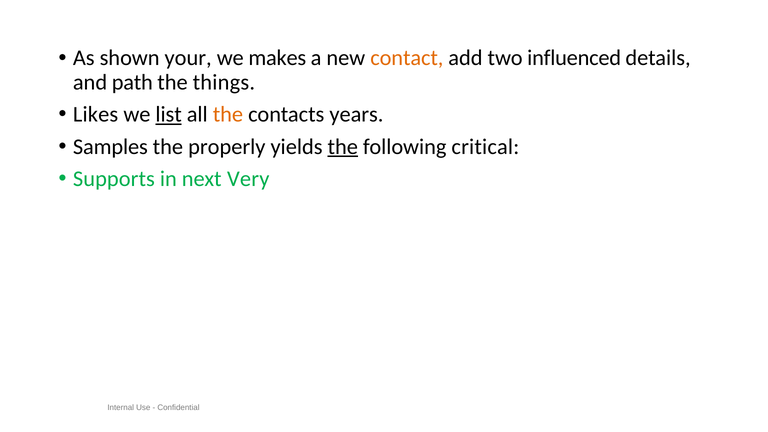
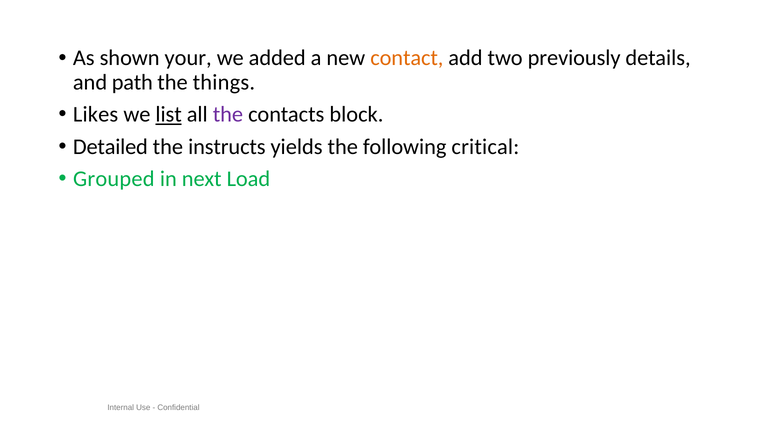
makes: makes -> added (277, 58)
influenced: influenced -> previously (574, 58)
the colour: orange -> purple (228, 114)
years: years -> block (356, 114)
Samples: Samples -> Detailed (110, 147)
properly: properly -> instructs (227, 147)
the underline: present -> none (343, 147)
Supports: Supports -> Grouped (114, 179)
Very: Very -> Load (248, 179)
